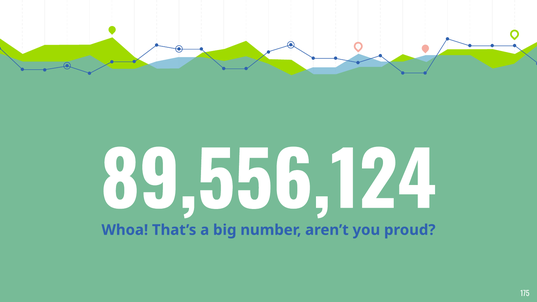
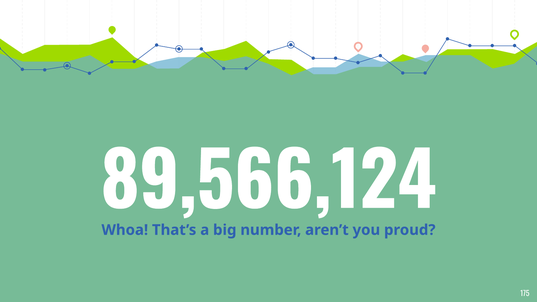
89,556,124: 89,556,124 -> 89,566,124 (269, 183)
